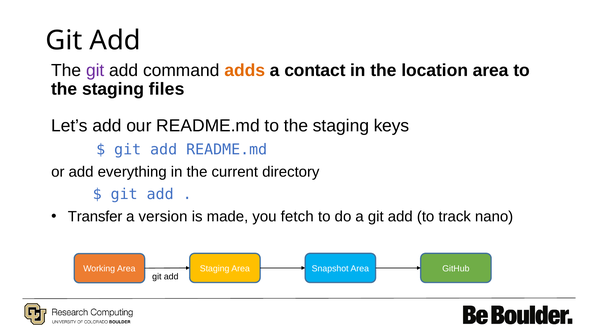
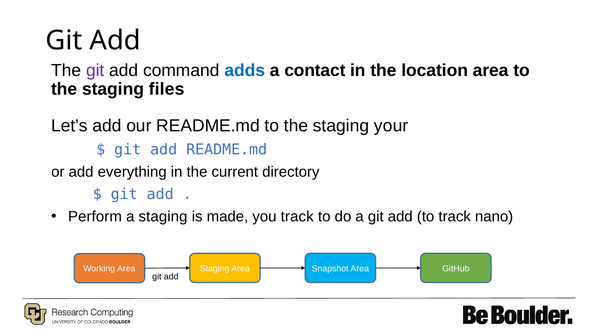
adds colour: orange -> blue (245, 70)
keys: keys -> your (391, 126)
Transfer: Transfer -> Perform (95, 217)
a version: version -> staging (163, 217)
you fetch: fetch -> track (297, 217)
